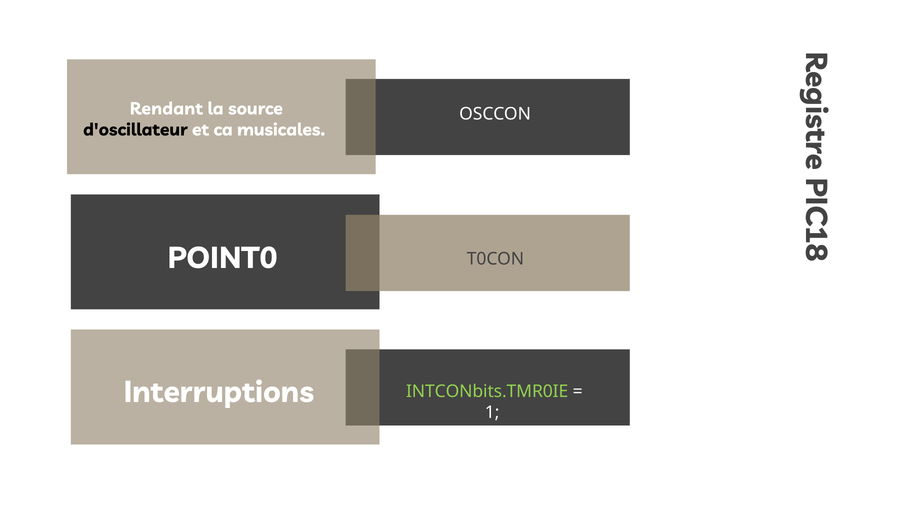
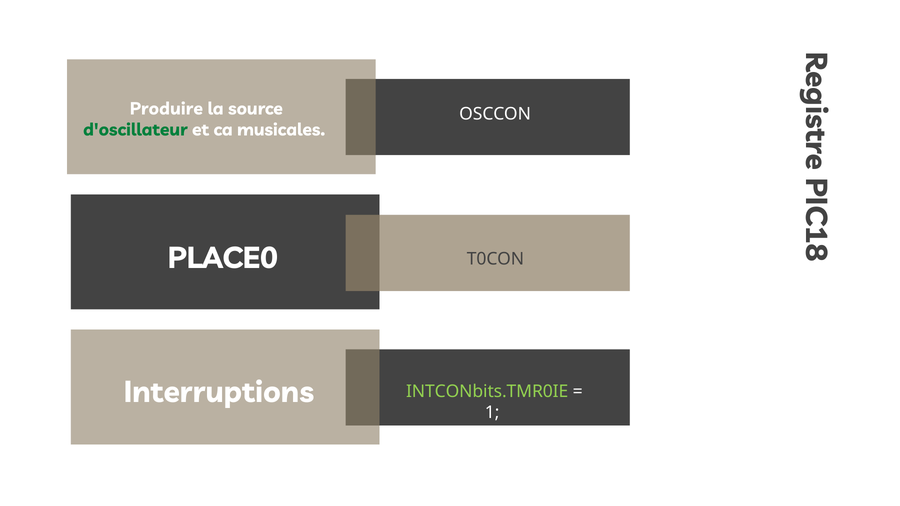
Rendant: Rendant -> Produire (166, 109)
d'oscillateur colour: black -> green (135, 130)
POINT0: POINT0 -> PLACE0 (223, 258)
